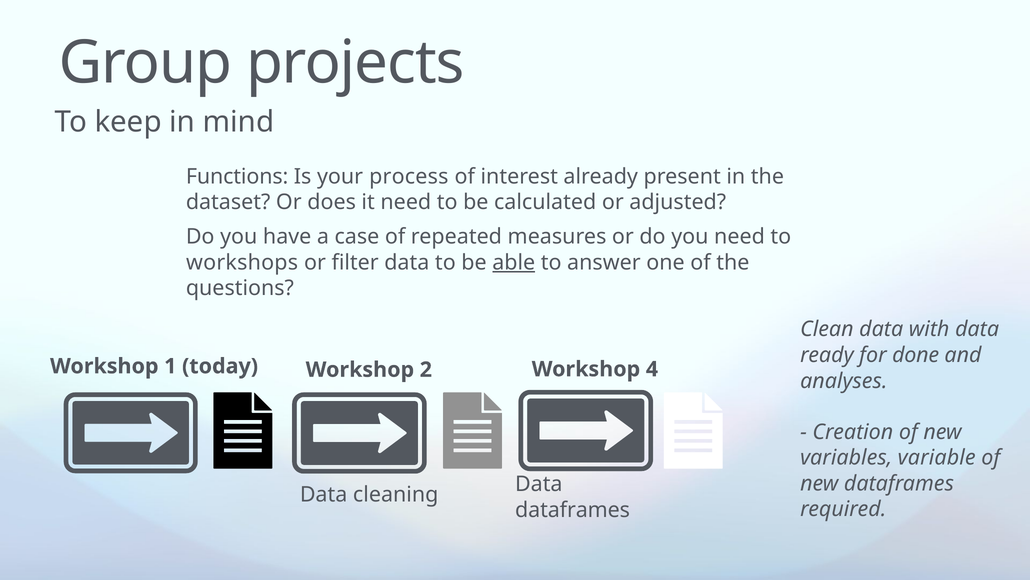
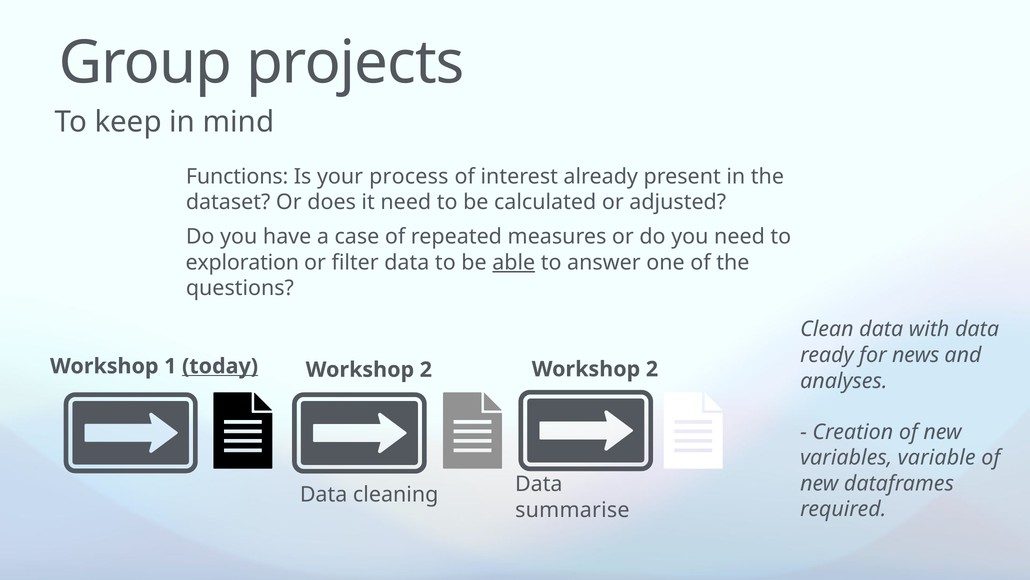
workshops: workshops -> exploration (242, 262)
done: done -> news (916, 355)
today underline: none -> present (220, 366)
4: 4 -> 2 (652, 369)
dataframes: dataframes -> summarise (572, 510)
